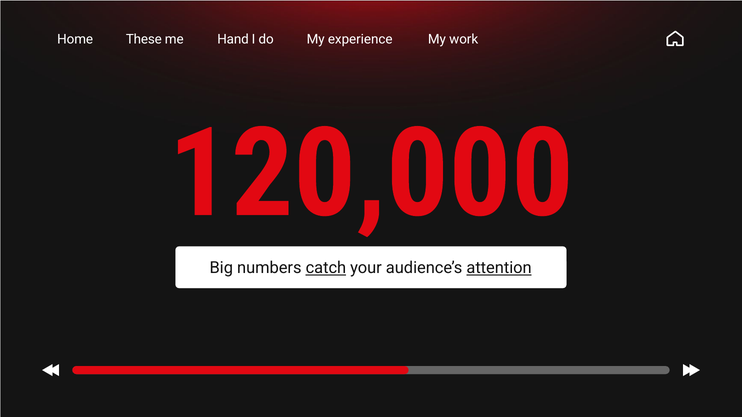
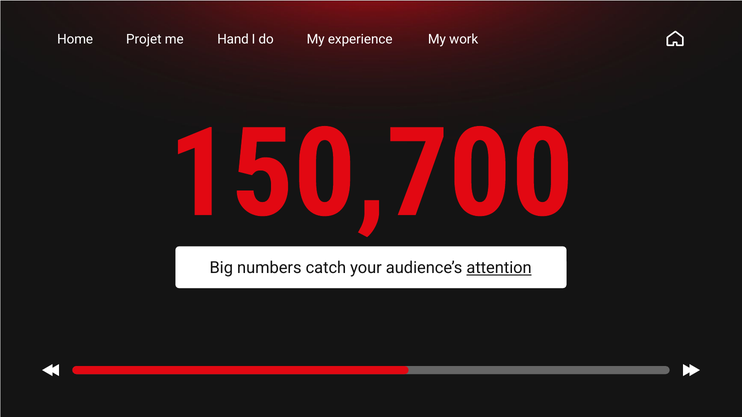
These: These -> Projet (144, 39)
120,000: 120,000 -> 150,700 (371, 174)
catch underline: present -> none (326, 268)
